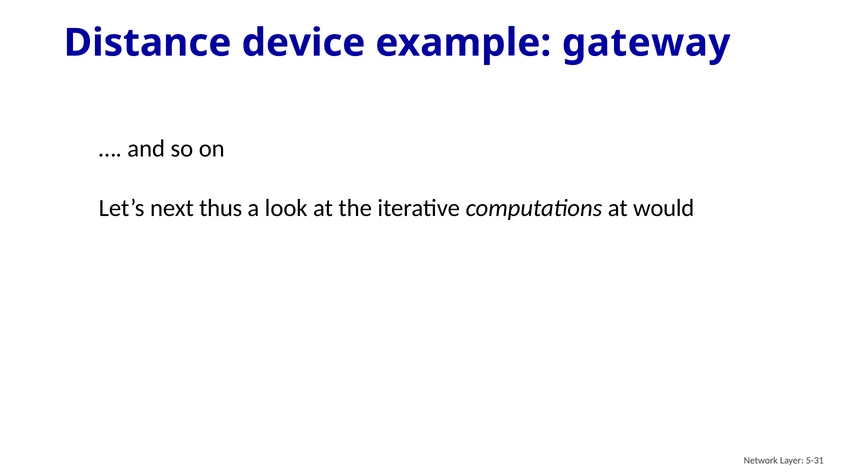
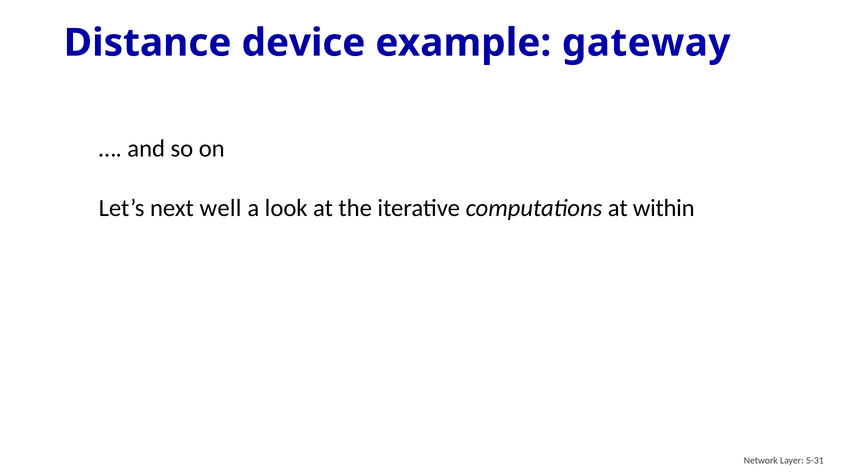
thus: thus -> well (220, 208)
would: would -> within (664, 208)
